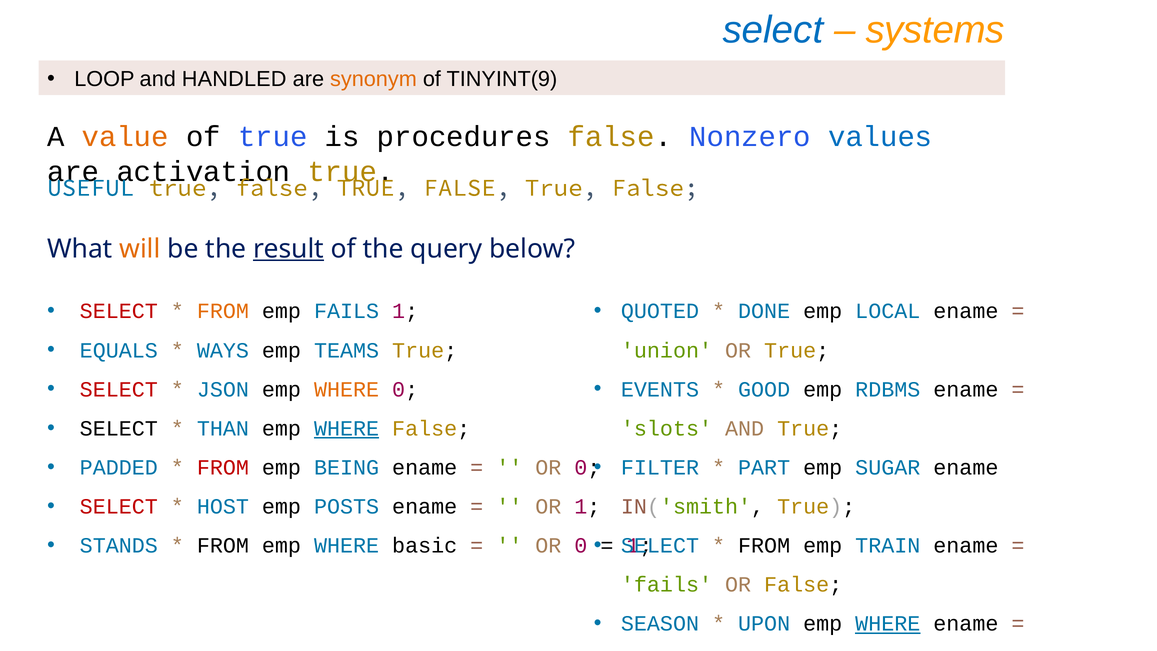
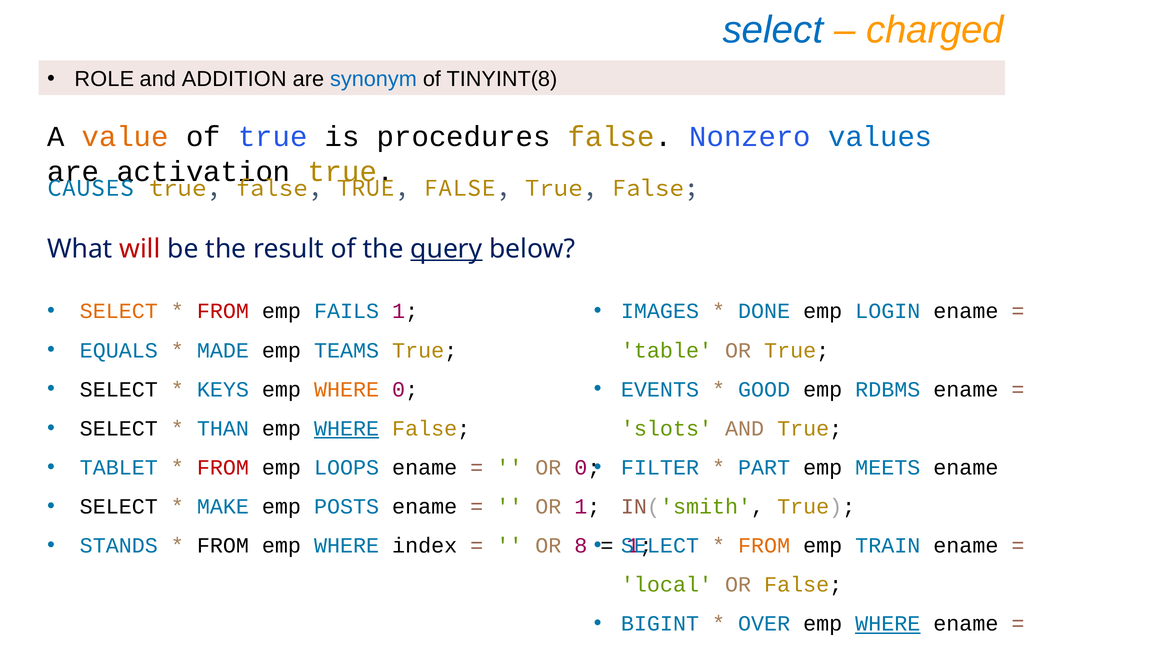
systems: systems -> charged (935, 30)
LOOP: LOOP -> ROLE (104, 79)
HANDLED: HANDLED -> ADDITION (234, 79)
synonym colour: orange -> blue (373, 79)
TINYINT(9: TINYINT(9 -> TINYINT(8 (502, 79)
USEFUL: USEFUL -> CAUSES (91, 188)
will colour: orange -> red (140, 249)
result underline: present -> none (289, 249)
query underline: none -> present (446, 249)
SELECT colour: red -> orange (119, 311)
FROM colour: orange -> red (223, 311)
QUOTED: QUOTED -> IMAGES (660, 311)
LOCAL: LOCAL -> LOGIN (888, 311)
WAYS: WAYS -> MADE (223, 350)
union: union -> table (667, 350)
SELECT colour: red -> black (119, 389)
JSON: JSON -> KEYS (223, 389)
PADDED: PADDED -> TABLET (119, 467)
BEING: BEING -> LOOPS (347, 467)
SUGAR: SUGAR -> MEETS (888, 467)
SELECT colour: red -> black (119, 506)
HOST: HOST -> MAKE (223, 506)
basic: basic -> index (425, 546)
0: 0 -> 8 (581, 546)
FROM colour: black -> orange (764, 545)
fails: fails -> local (667, 585)
SEASON: SEASON -> BIGINT (660, 624)
UPON: UPON -> OVER (764, 624)
